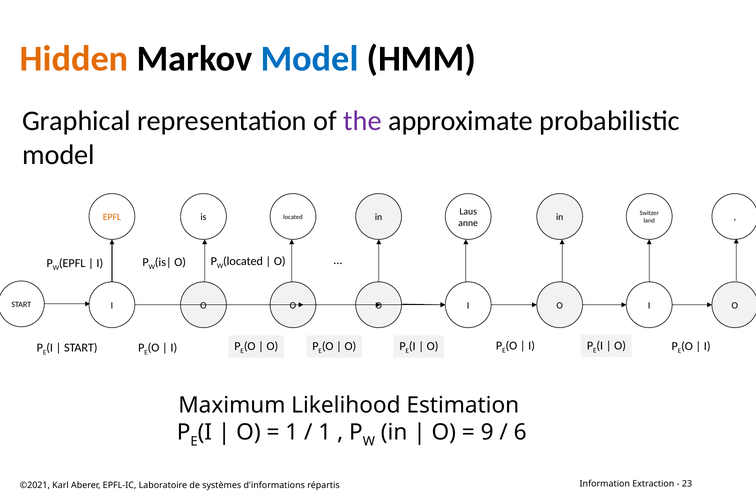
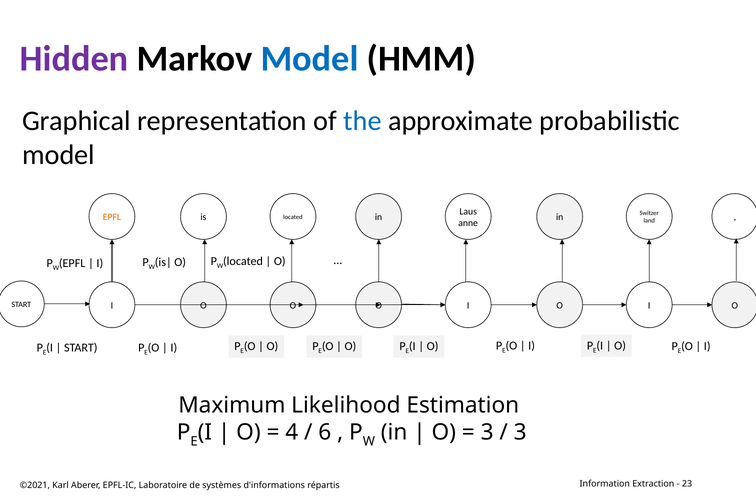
Hidden colour: orange -> purple (74, 59)
the colour: purple -> blue (362, 121)
1: 1 -> 4 (292, 433)
1: 1 -> 6 (325, 433)
9: 9 -> 3 (487, 433)
6: 6 -> 3 (520, 433)
